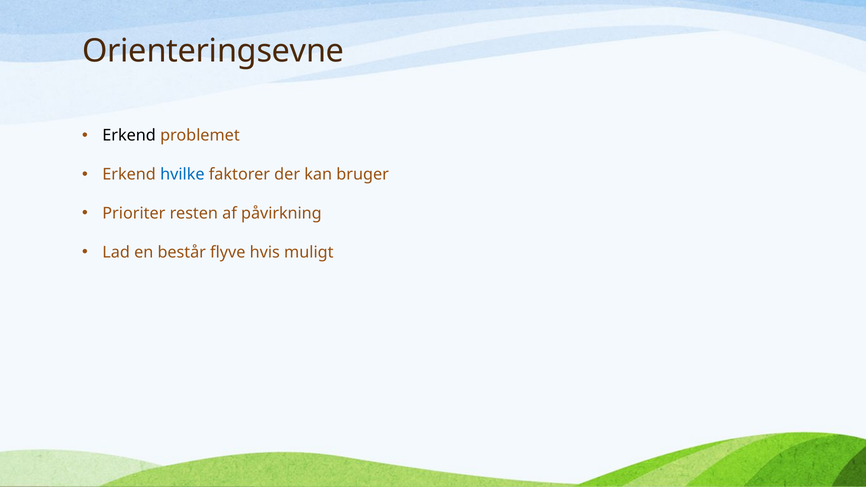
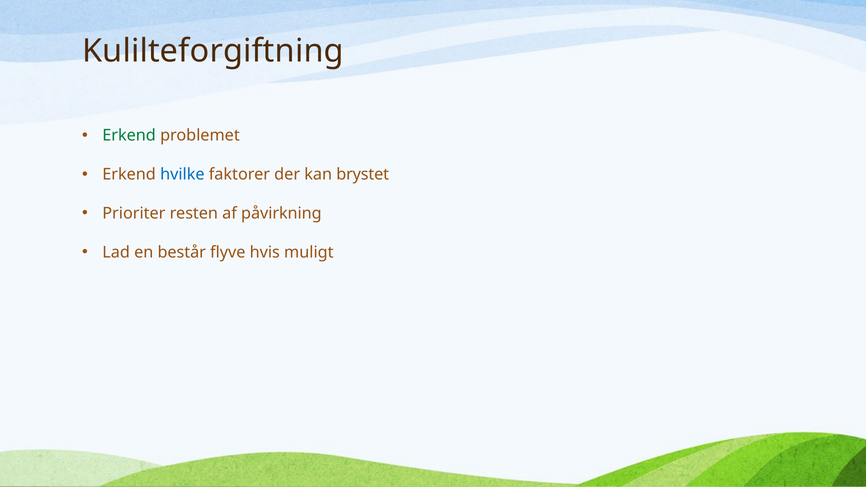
Orienteringsevne: Orienteringsevne -> Kulilteforgiftning (213, 51)
Erkend colour: black -> green (129, 136)
bruger: bruger -> brystet (363, 175)
